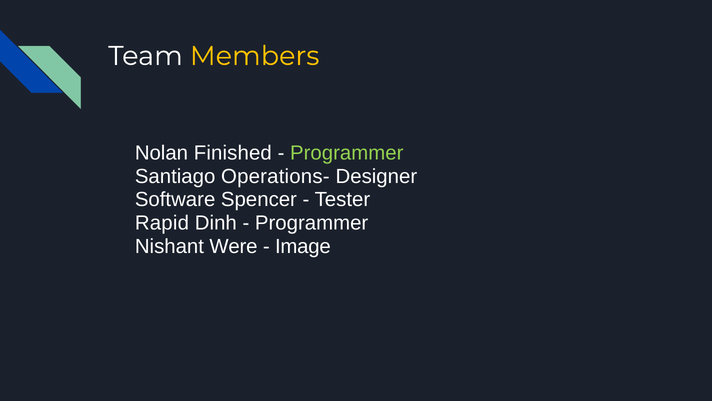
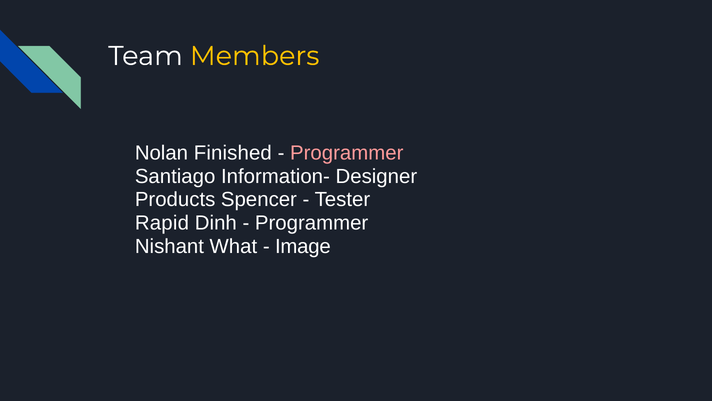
Programmer colour: light green -> pink (347, 153)
Operations-: Operations- -> Information- (275, 176)
Software: Software -> Products (175, 199)
Were: Were -> What (233, 246)
